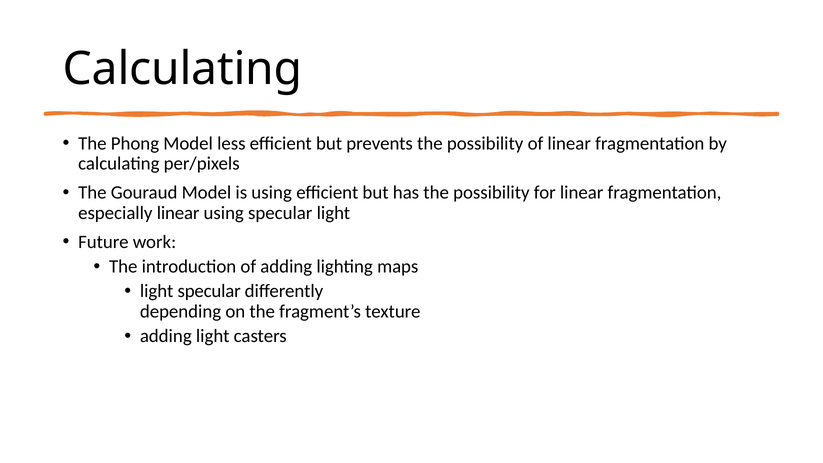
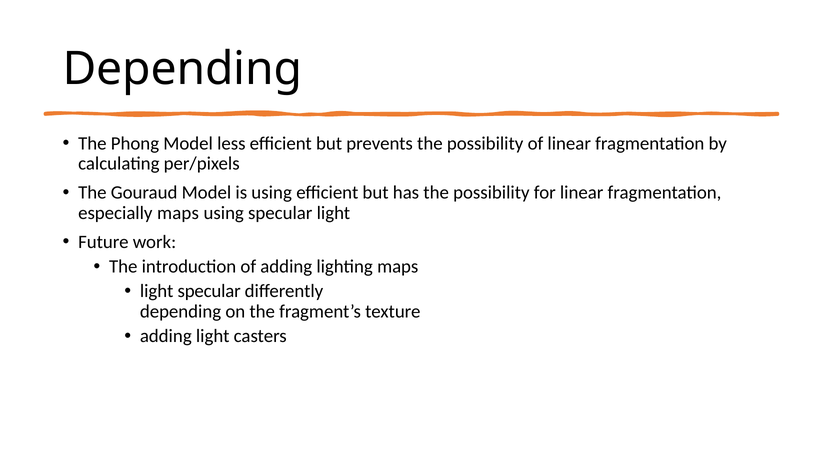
Calculating: Calculating -> Depending (182, 69)
especially linear: linear -> maps (178, 213)
